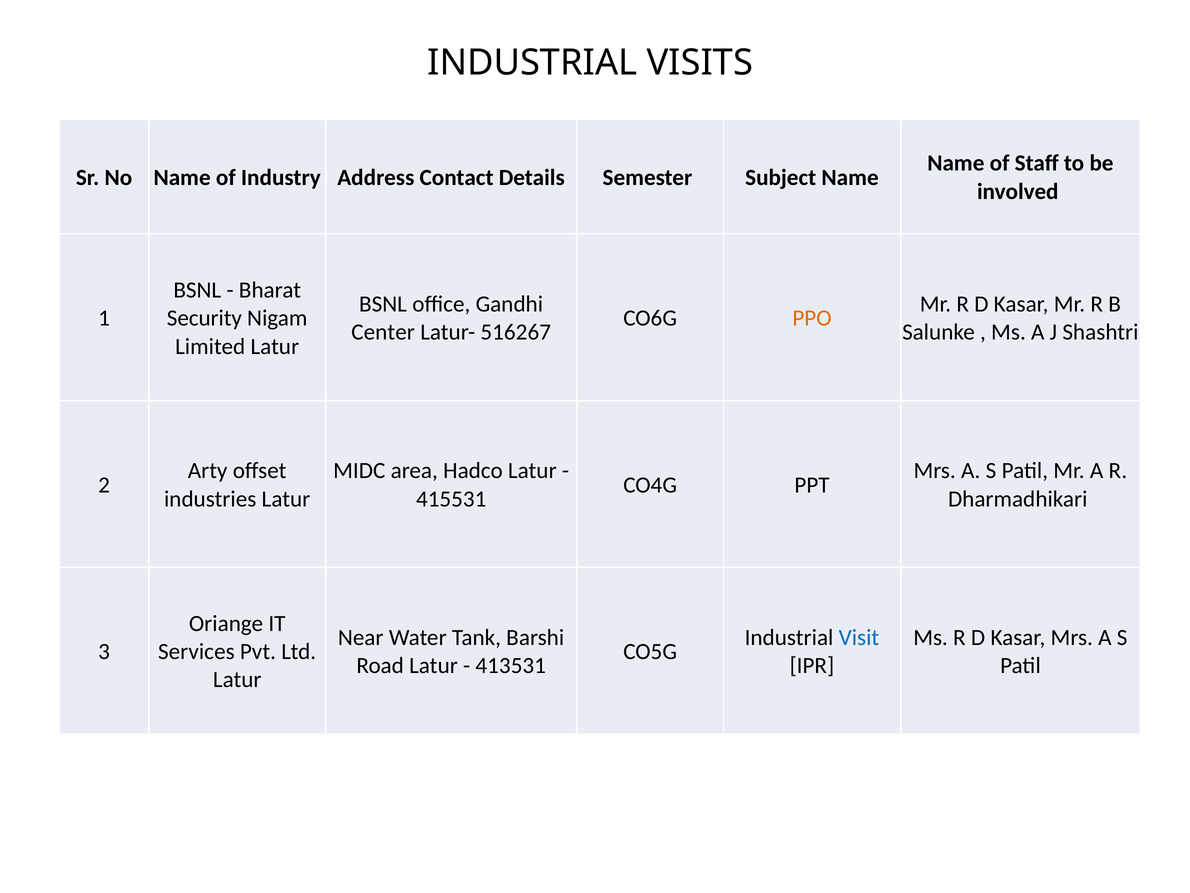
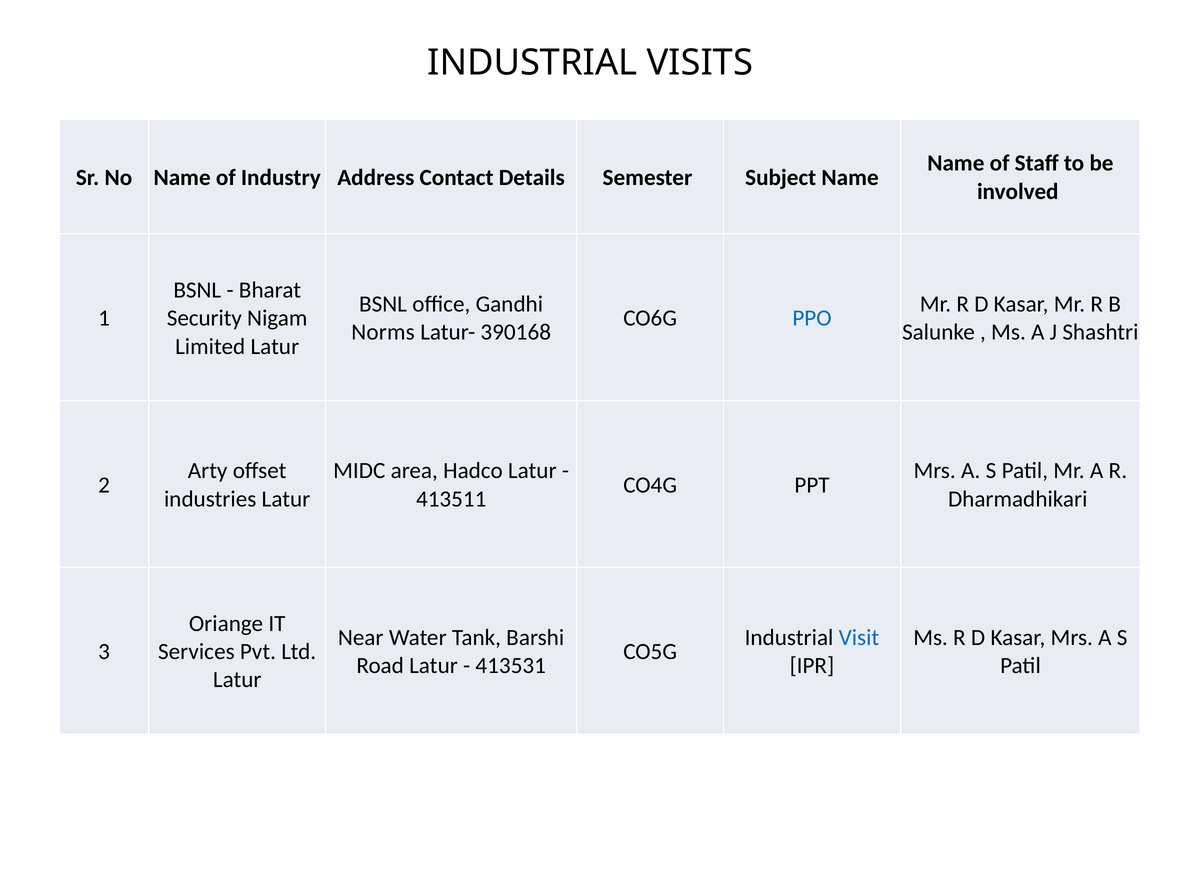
PPO colour: orange -> blue (812, 318)
Center: Center -> Norms (383, 332)
516267: 516267 -> 390168 (516, 332)
415531: 415531 -> 413511 (451, 499)
